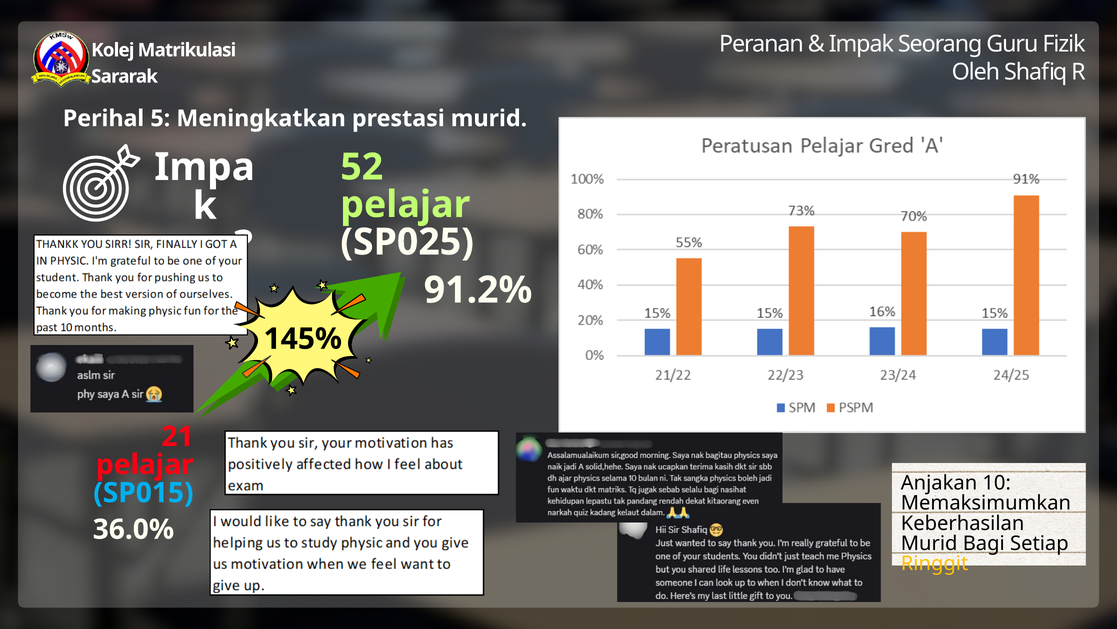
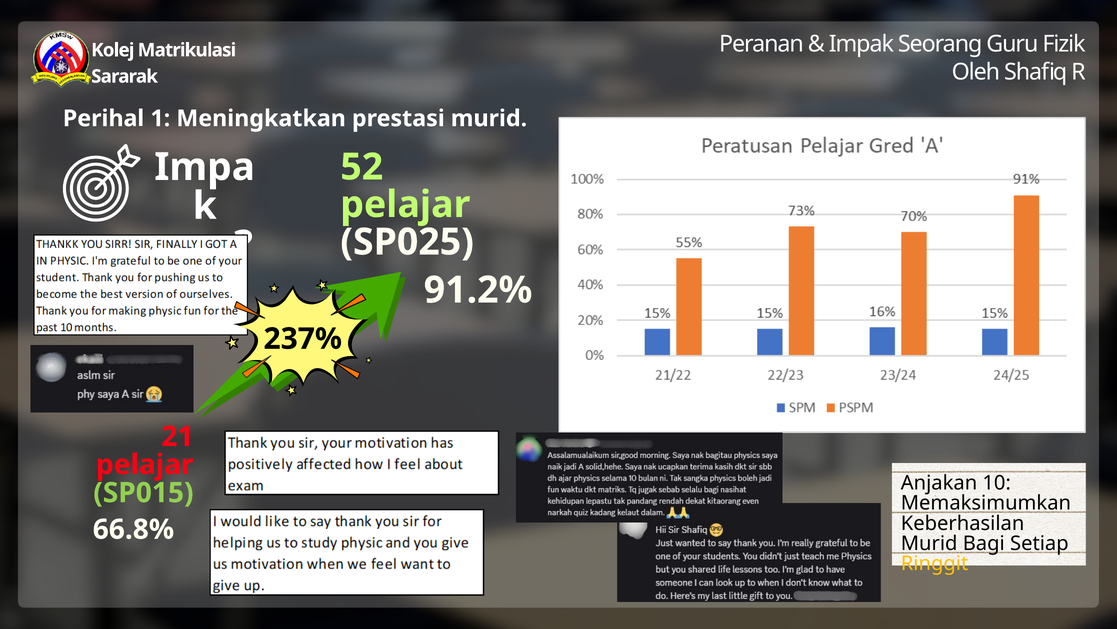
5: 5 -> 1 (160, 118)
145%: 145% -> 237% (303, 339)
SP015 colour: light blue -> light green (143, 492)
36.0%: 36.0% -> 66.8% (133, 529)
